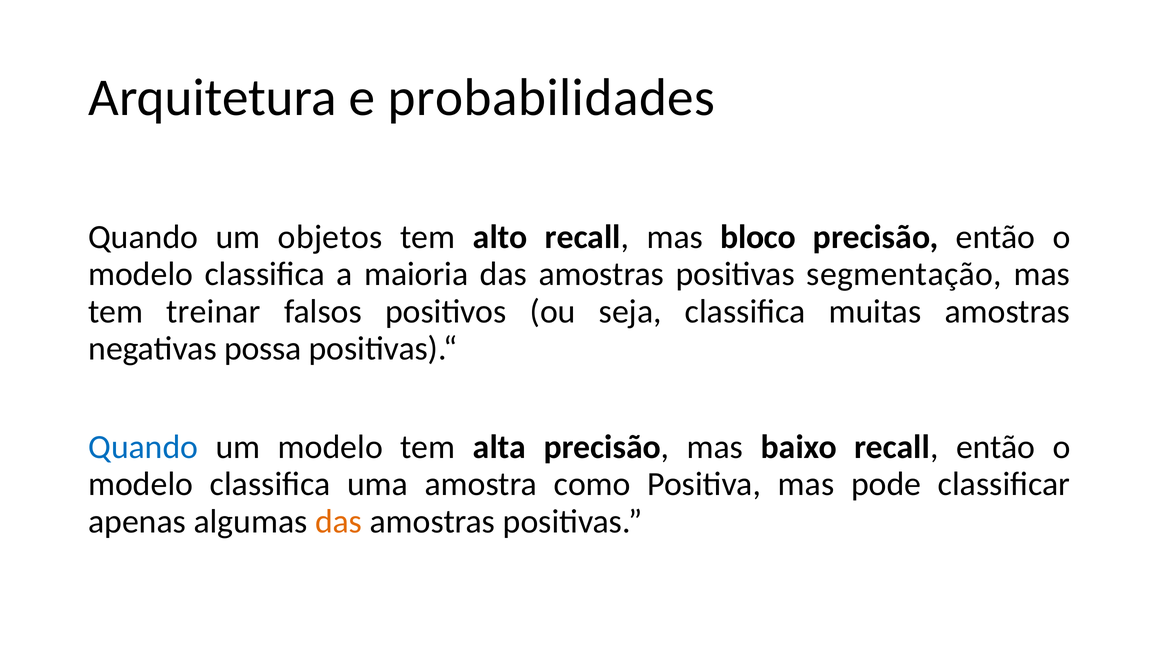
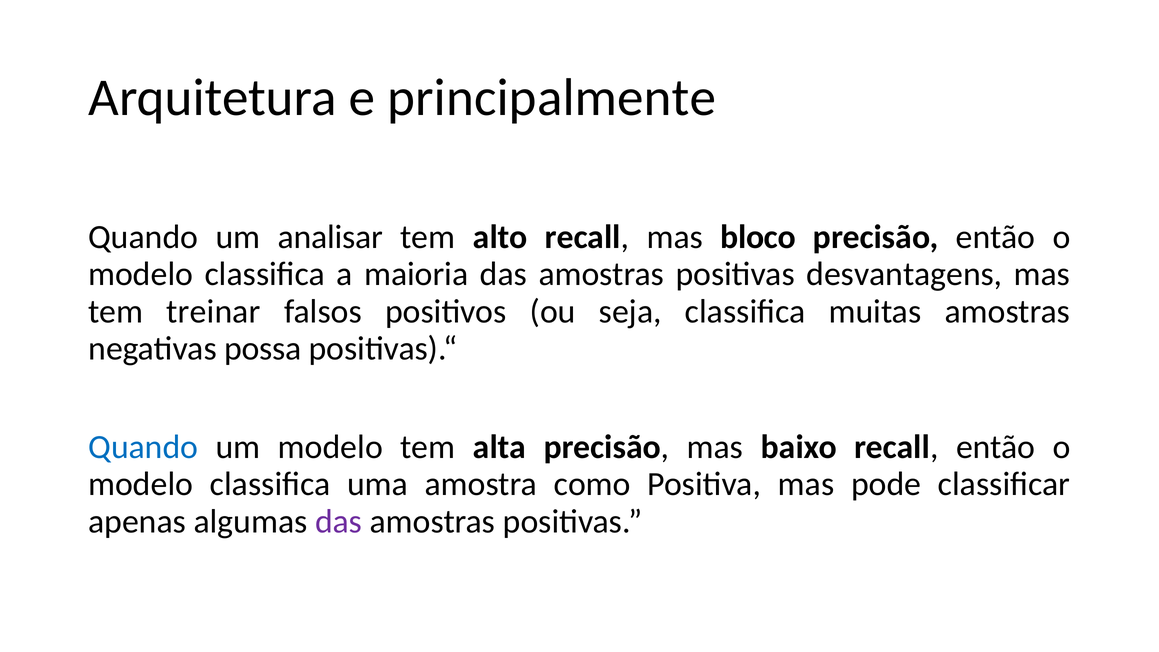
probabilidades: probabilidades -> principalmente (552, 98)
objetos: objetos -> analisar (331, 237)
segmentação: segmentação -> desvantagens (904, 274)
das colour: orange -> purple (339, 521)
